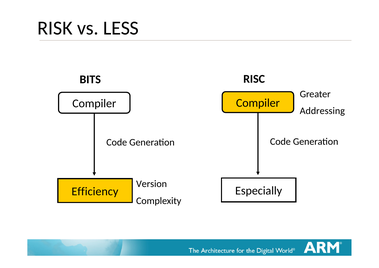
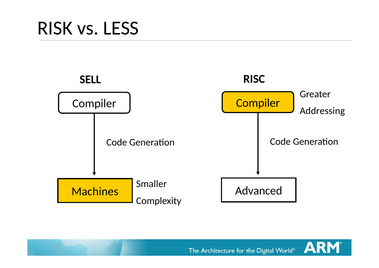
BITS: BITS -> SELL (90, 79)
Version: Version -> Smaller (152, 184)
Especially: Especially -> Advanced (259, 191)
Efficiency: Efficiency -> Machines (95, 191)
